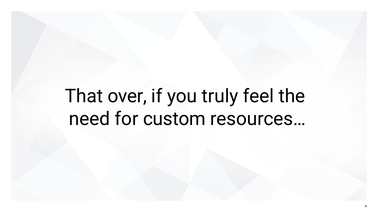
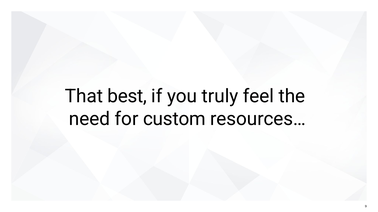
over: over -> best (127, 96)
